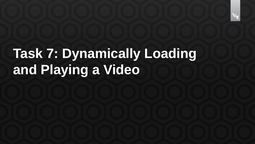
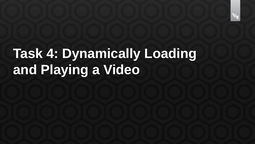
7: 7 -> 4 (52, 53)
